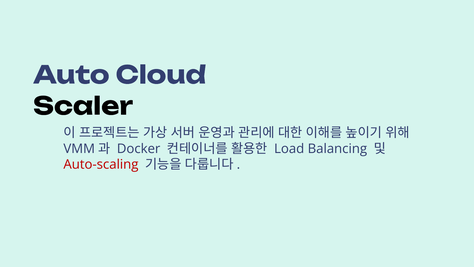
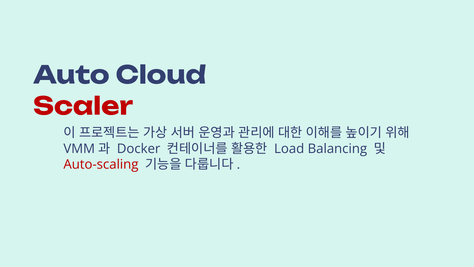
Scaler colour: black -> red (83, 106)
